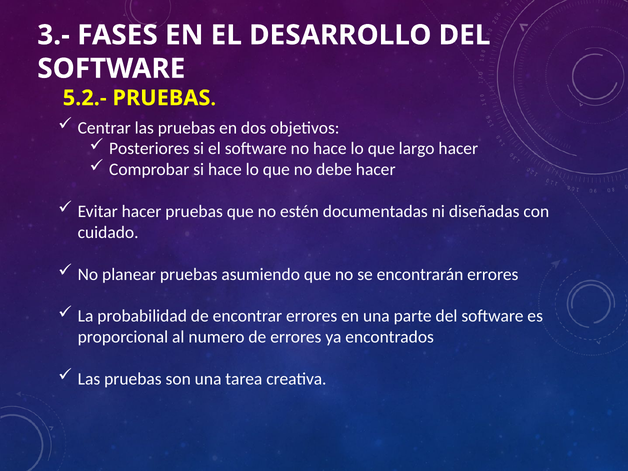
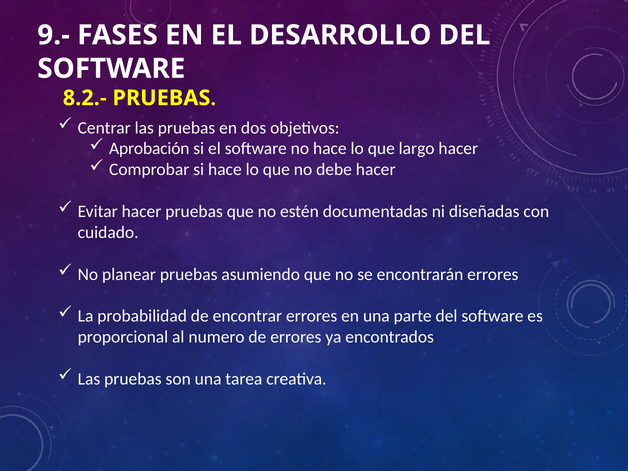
3.-: 3.- -> 9.- (54, 35)
5.2.-: 5.2.- -> 8.2.- (85, 98)
Posteriores: Posteriores -> Aprobación (149, 149)
